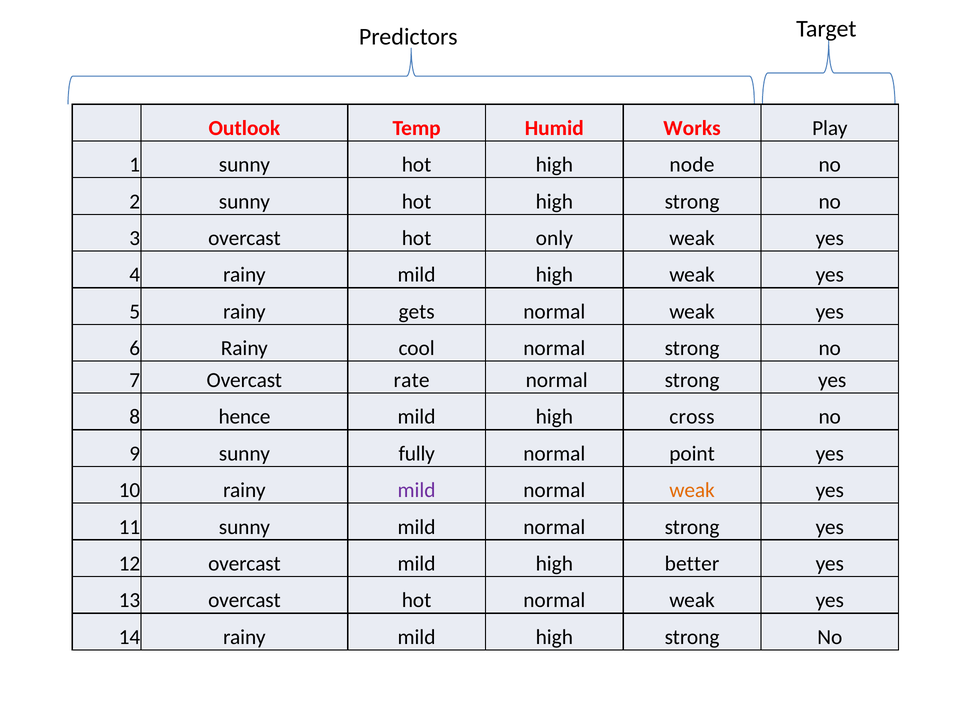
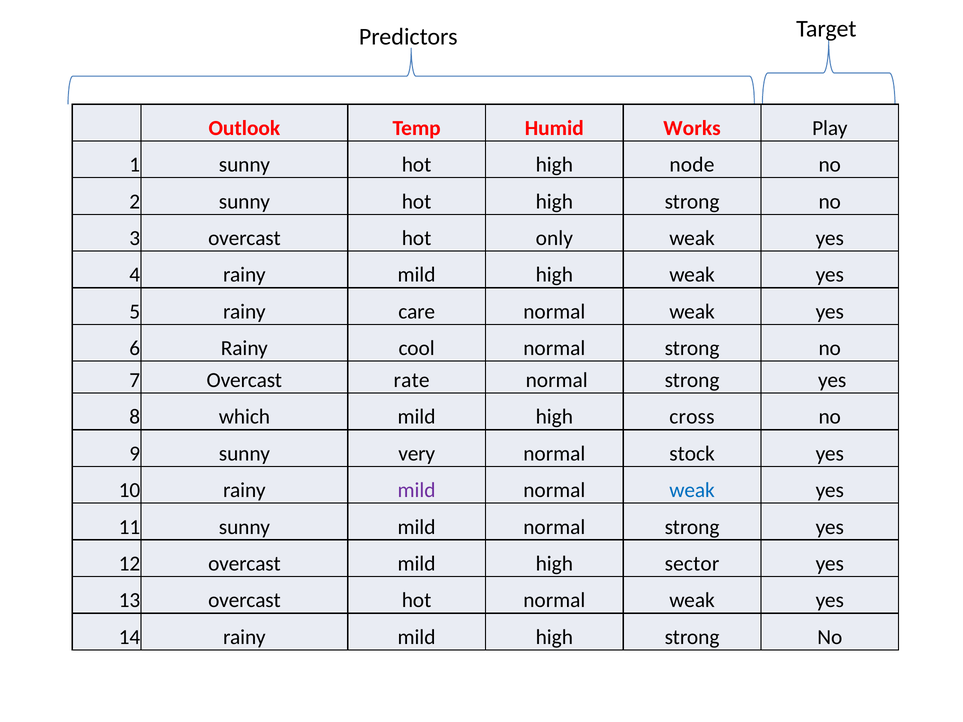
gets: gets -> care (417, 312)
hence: hence -> which (244, 417)
fully: fully -> very (417, 454)
point: point -> stock (692, 454)
weak colour: orange -> blue (692, 490)
better: better -> sector (692, 564)
